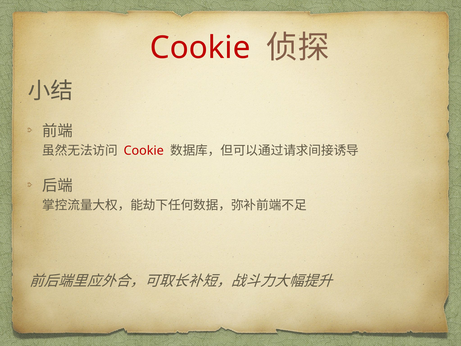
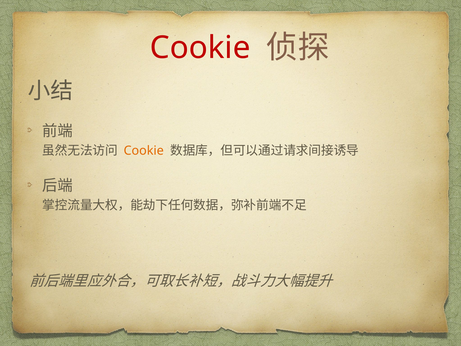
Cookie colour: red -> orange (144, 151)
